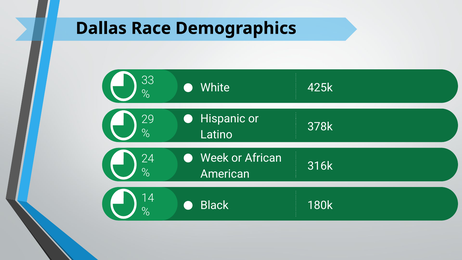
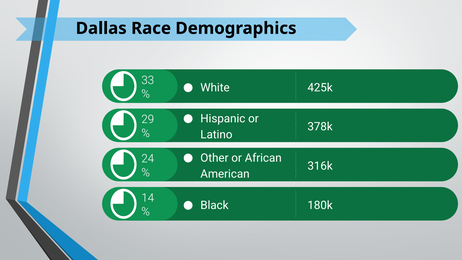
Week: Week -> Other (214, 158)
